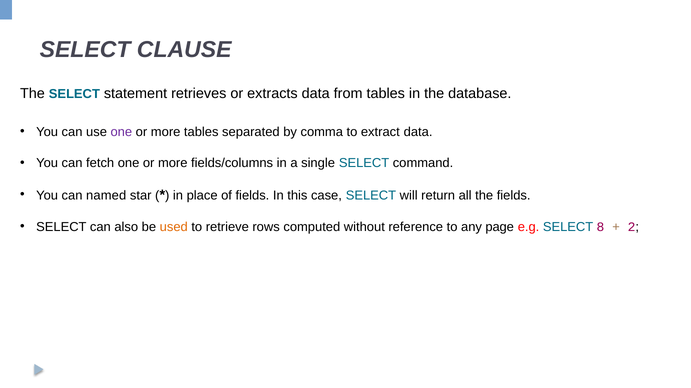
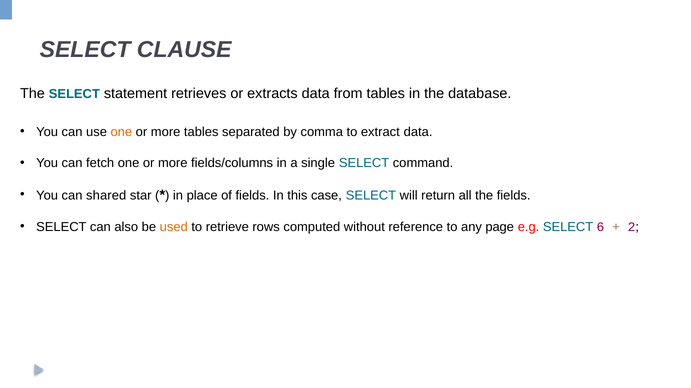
one colour: purple -> orange (121, 132)
named: named -> shared (106, 196)
8: 8 -> 6 (601, 227)
